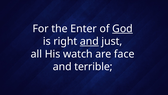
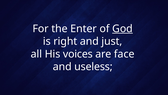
and underline: present -> none (89, 41)
watch: watch -> voices (78, 54)
terrible: terrible -> useless (93, 66)
